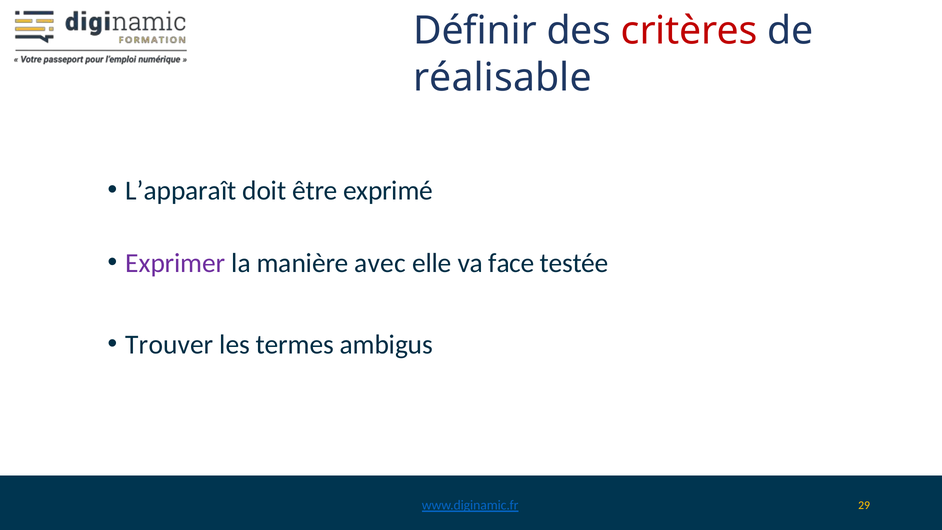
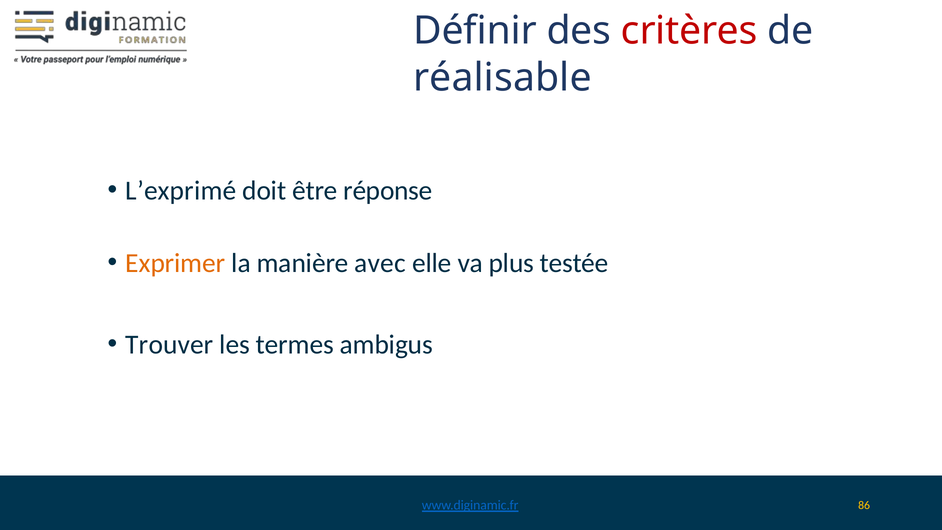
L’apparaît: L’apparaît -> L’exprimé (181, 191)
exprimé: exprimé -> réponse (388, 191)
Exprimer colour: purple -> orange (175, 263)
face: face -> plus (511, 263)
29: 29 -> 86 (864, 505)
